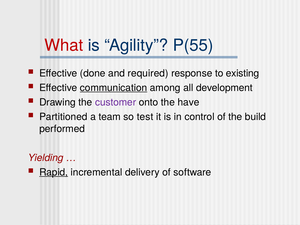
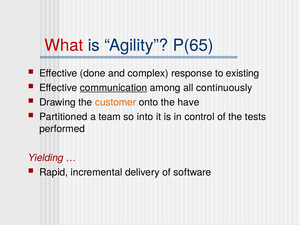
P(55: P(55 -> P(65 (193, 45)
required: required -> complex (148, 73)
development: development -> continuously (224, 88)
customer colour: purple -> orange (116, 102)
test: test -> into (145, 117)
build: build -> tests (256, 117)
Rapid underline: present -> none (54, 172)
